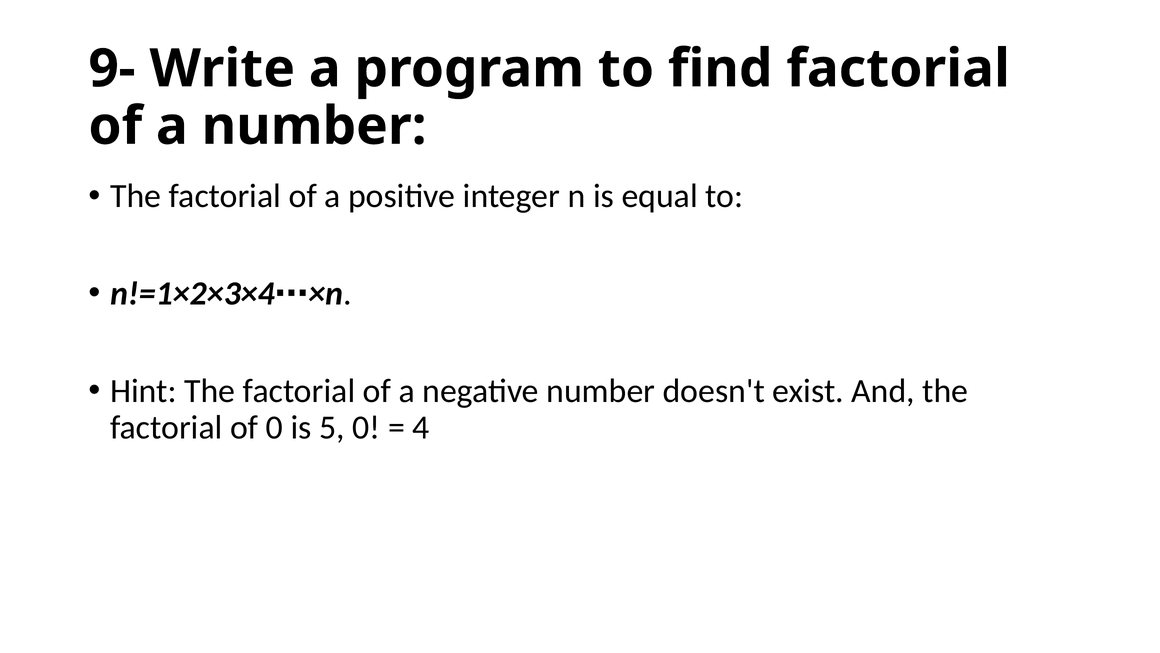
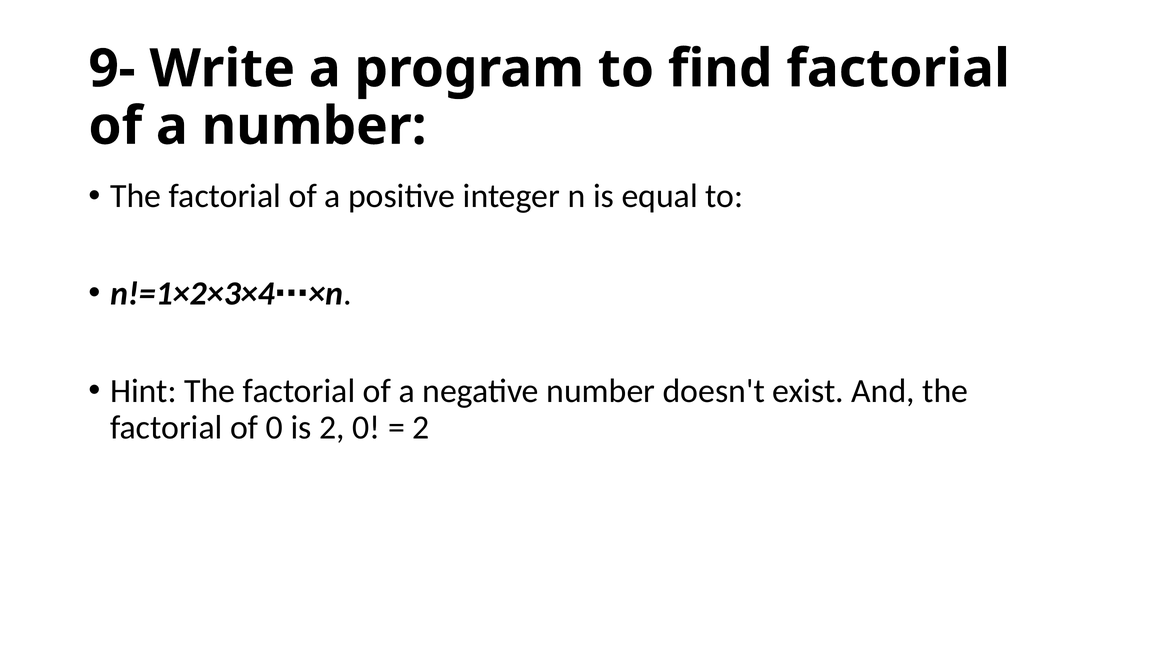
is 5: 5 -> 2 (332, 427)
4: 4 -> 2 (421, 427)
